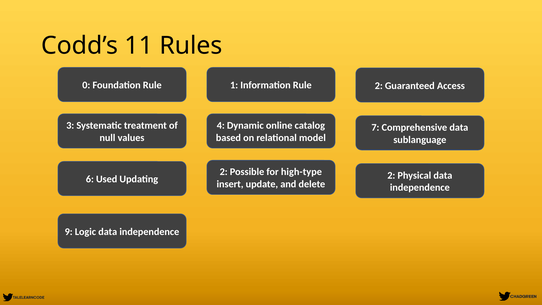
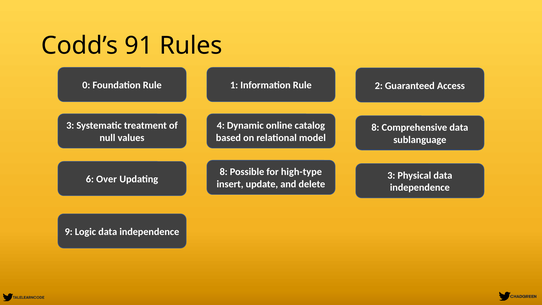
11: 11 -> 91 (139, 46)
7: 7 -> 8 (375, 127)
2: 2 -> 8 (224, 172)
2: 2 -> 3 (391, 175)
Used: Used -> Over (107, 179)
